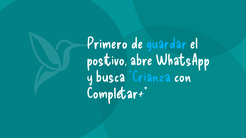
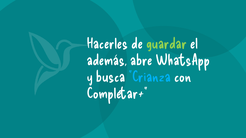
Primero: Primero -> Hacerles (107, 44)
guardar colour: light blue -> light green (167, 44)
positivo: positivo -> además (107, 60)
